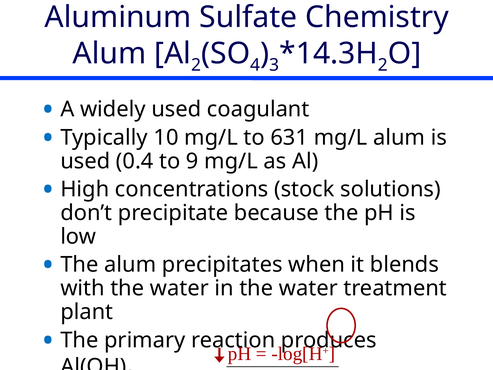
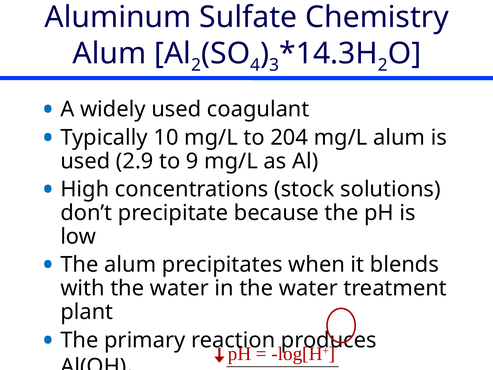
631: 631 -> 204 (289, 137)
0.4: 0.4 -> 2.9 (135, 161)
